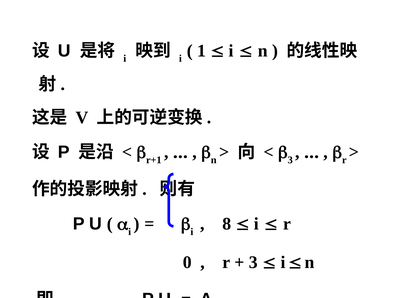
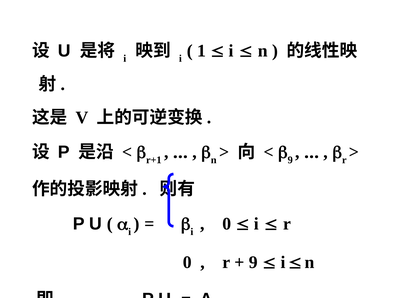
3: 3 -> 9 (290, 160)
8: 8 -> 0 (227, 224)
3: 3 -> 9 (253, 262)
